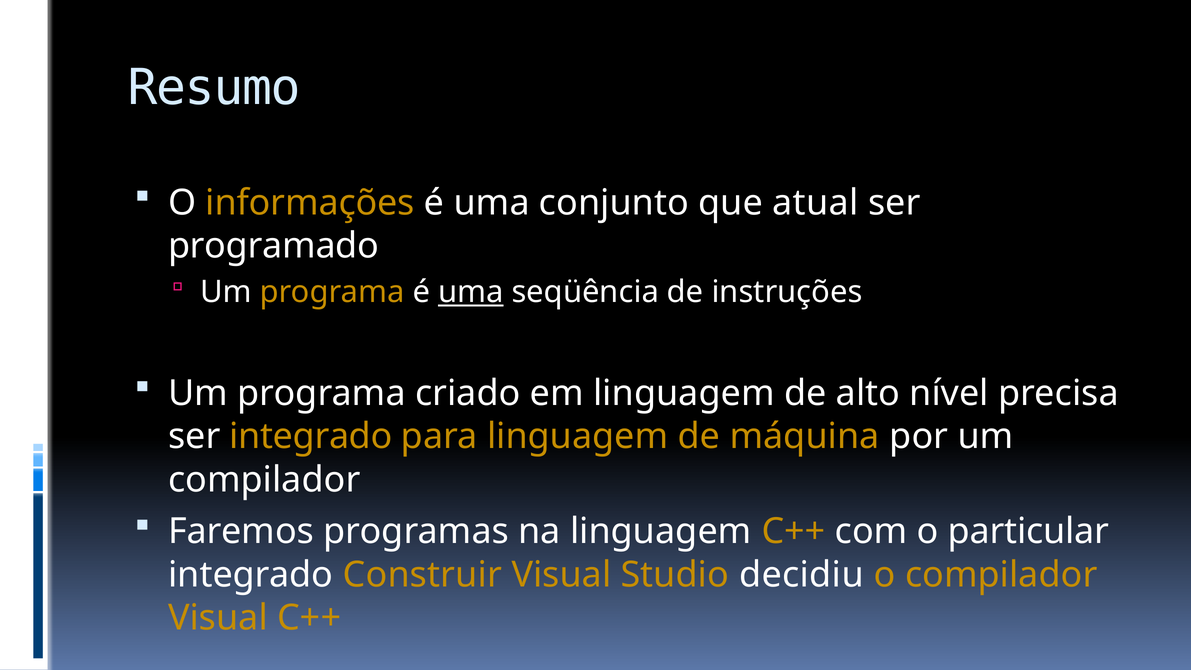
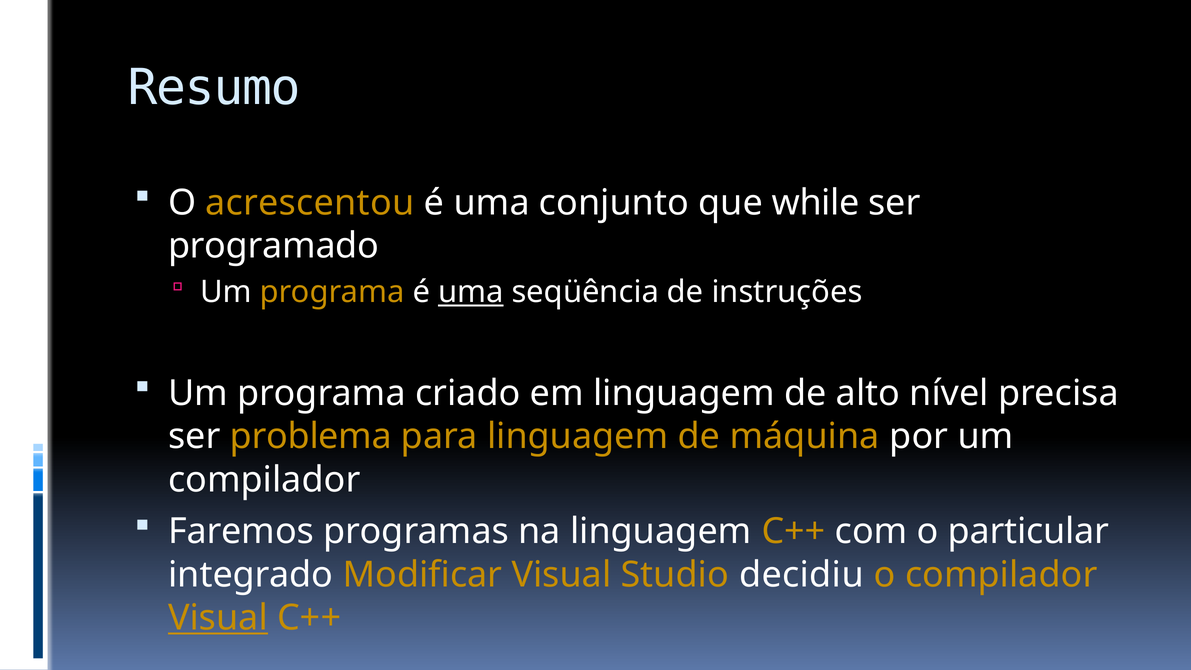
informações: informações -> acrescentou (310, 203)
atual: atual -> while (816, 203)
ser integrado: integrado -> problema (311, 436)
Construir: Construir -> Modificar (423, 575)
Visual underline: none -> present (218, 618)
